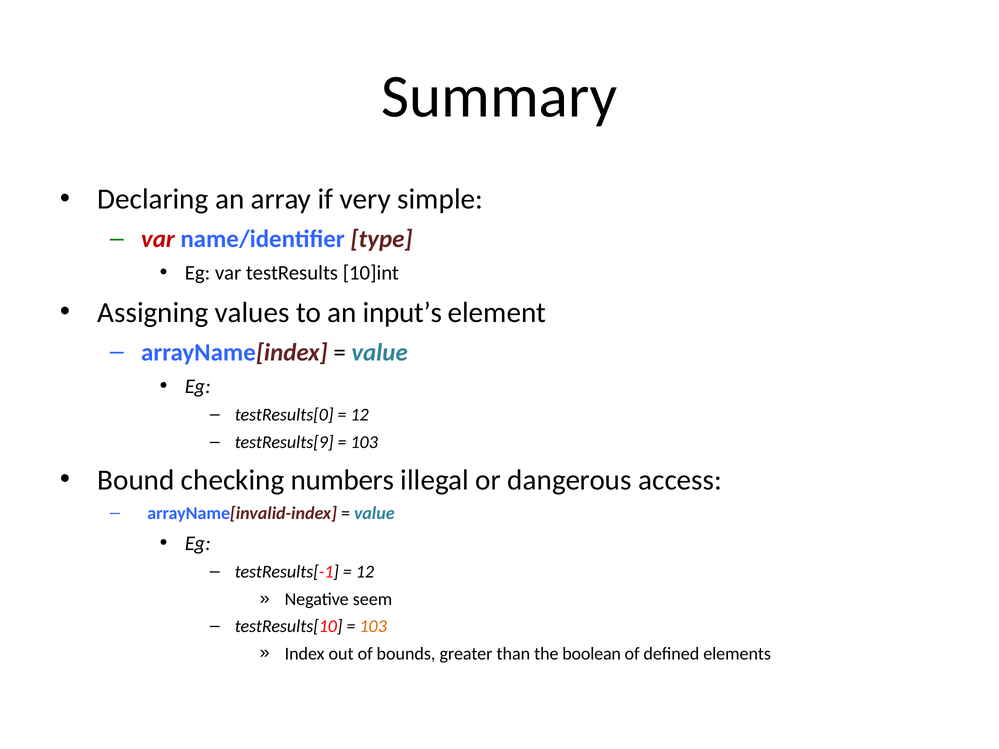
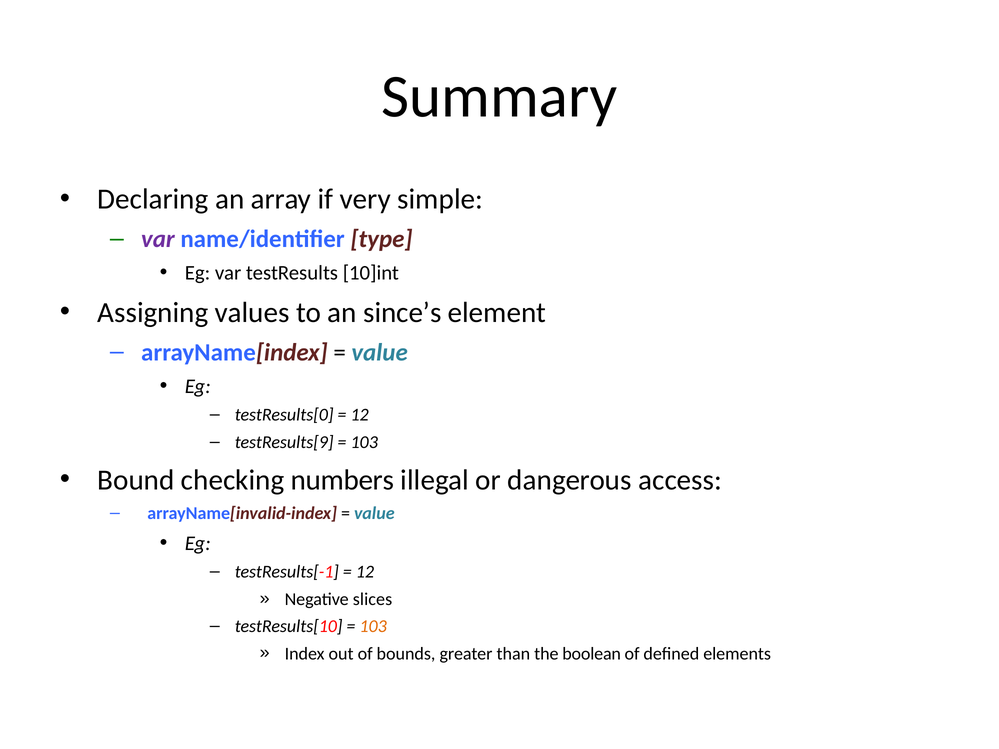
var colour: red -> purple (158, 239)
input’s: input’s -> since’s (402, 313)
seem: seem -> slices (372, 599)
